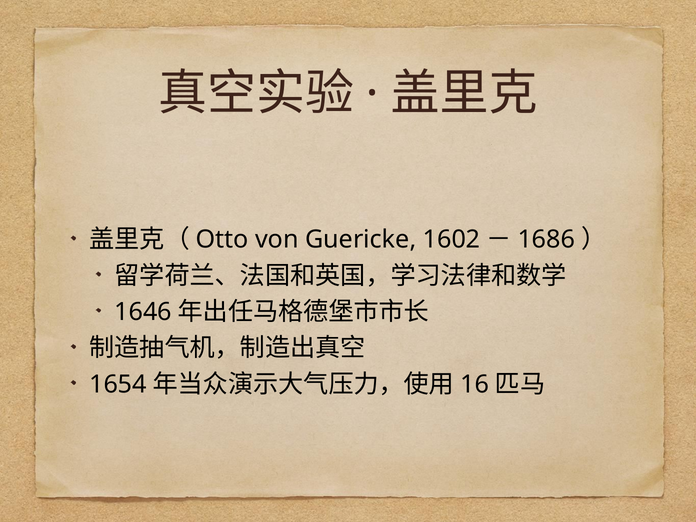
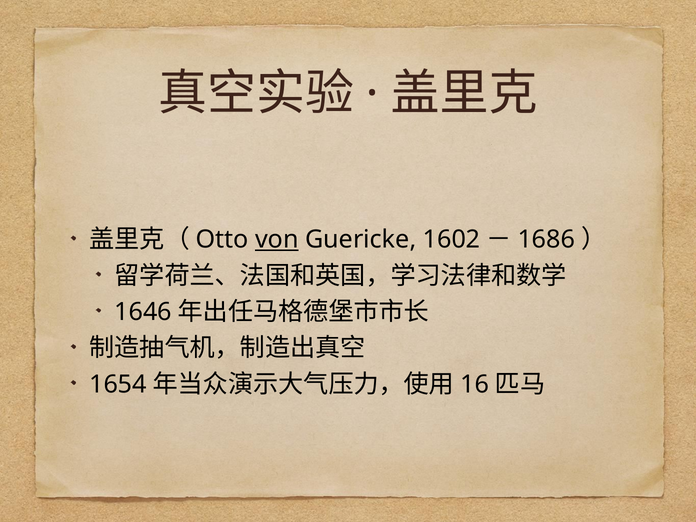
von underline: none -> present (277, 240)
